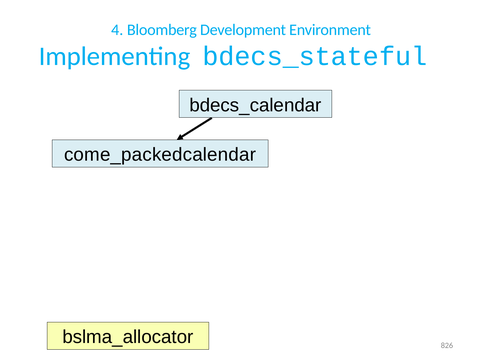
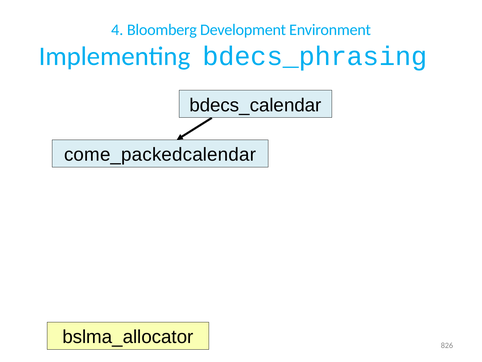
bdecs_stateful: bdecs_stateful -> bdecs_phrasing (315, 56)
